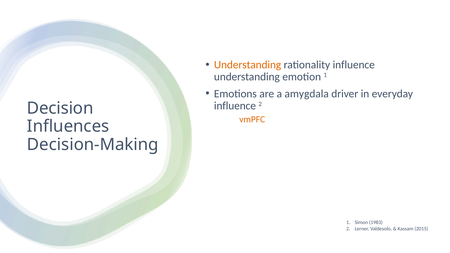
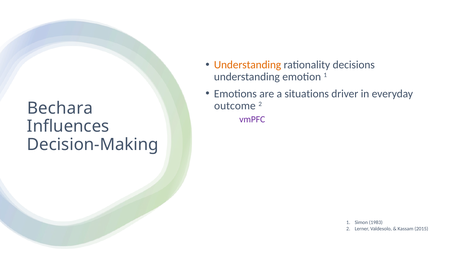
rationality influence: influence -> decisions (354, 65)
amygdala: amygdala -> situations (307, 94)
influence: influence -> outcome (235, 106)
Decision: Decision -> Bechara (60, 108)
vmPFC colour: orange -> purple (252, 119)
